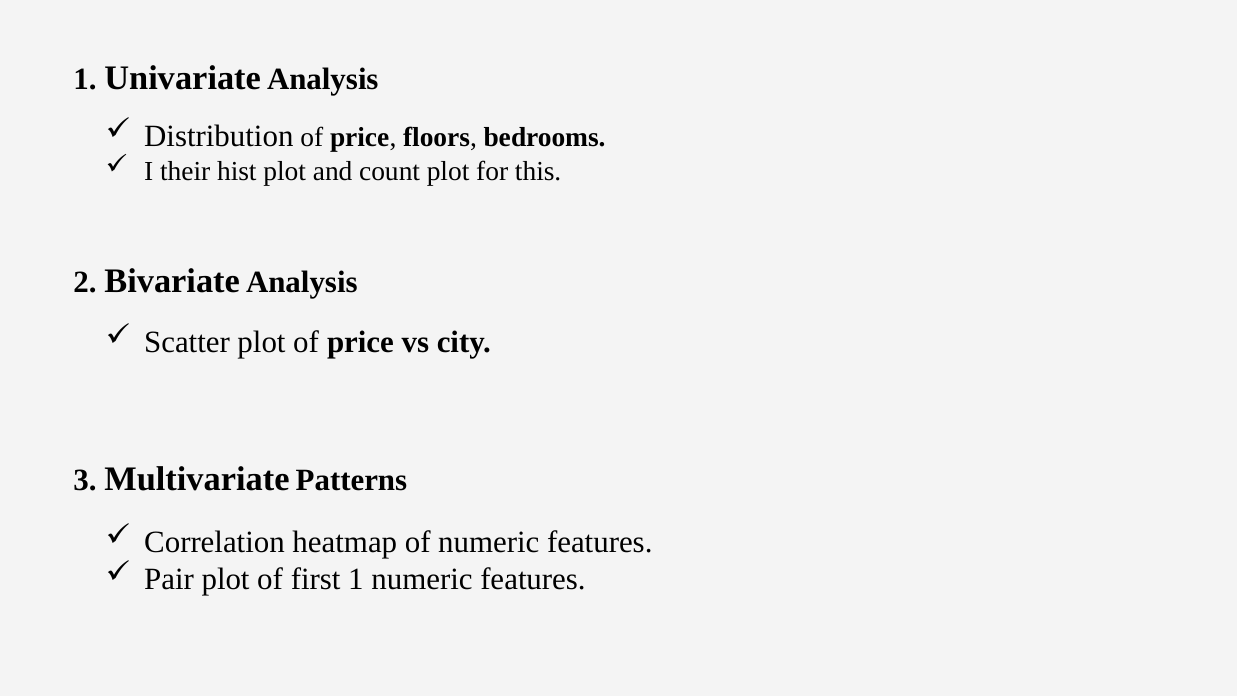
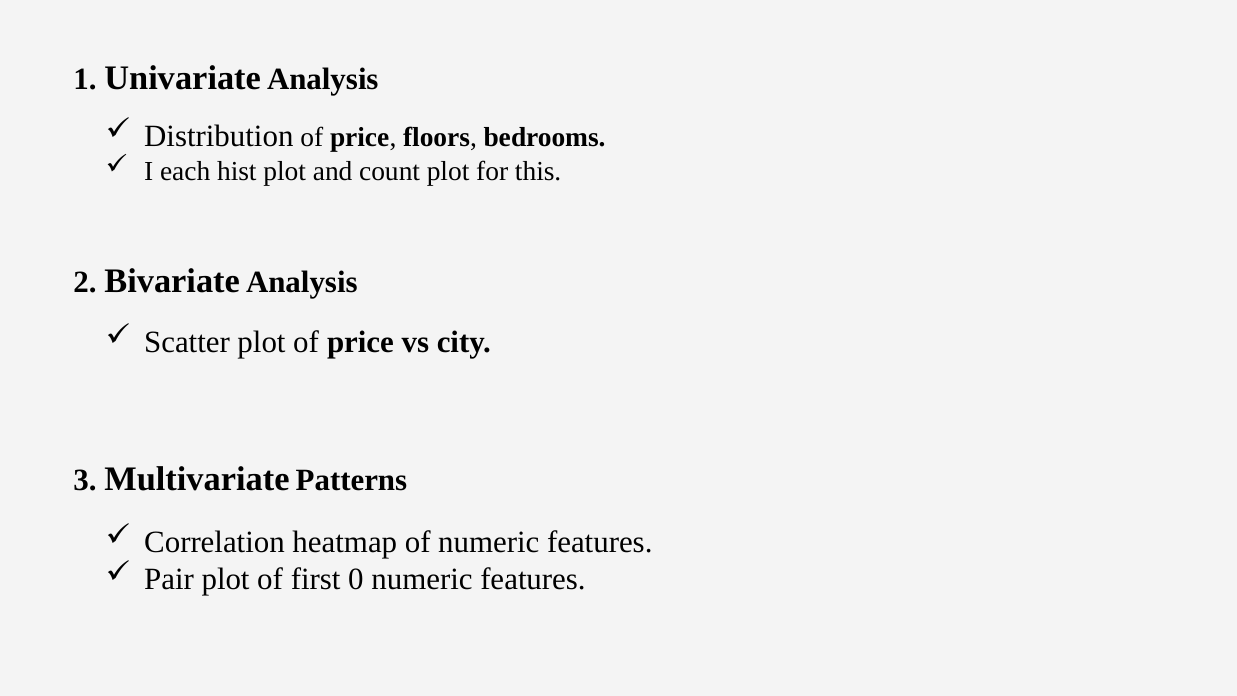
their: their -> each (185, 171)
first 1: 1 -> 0 (356, 580)
